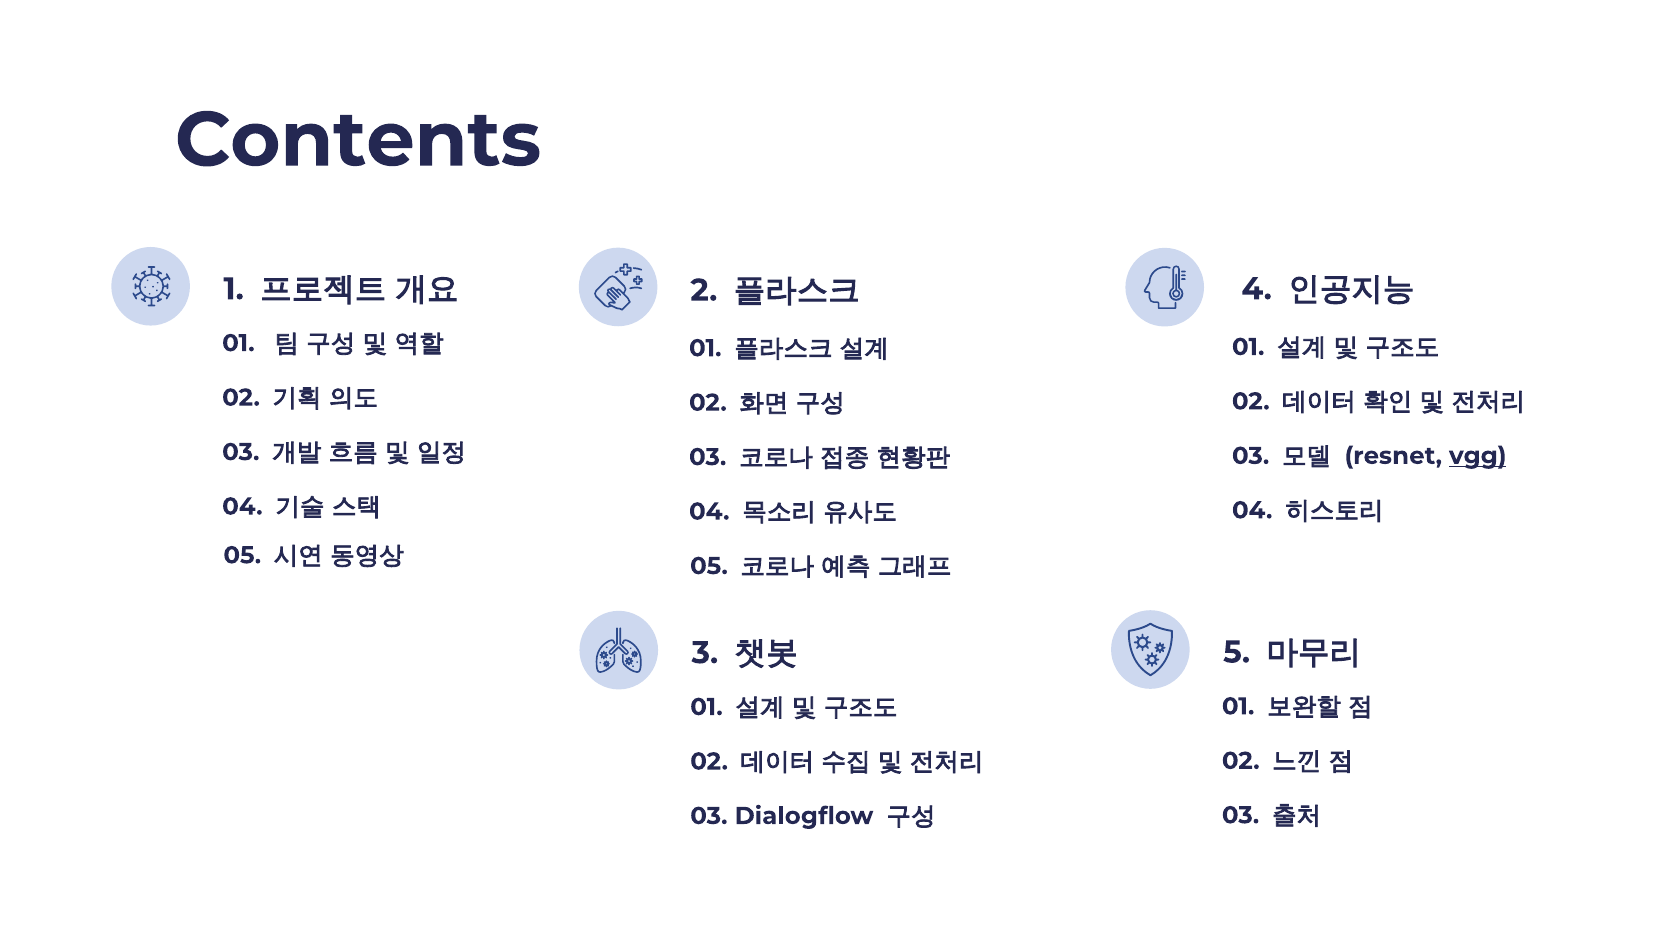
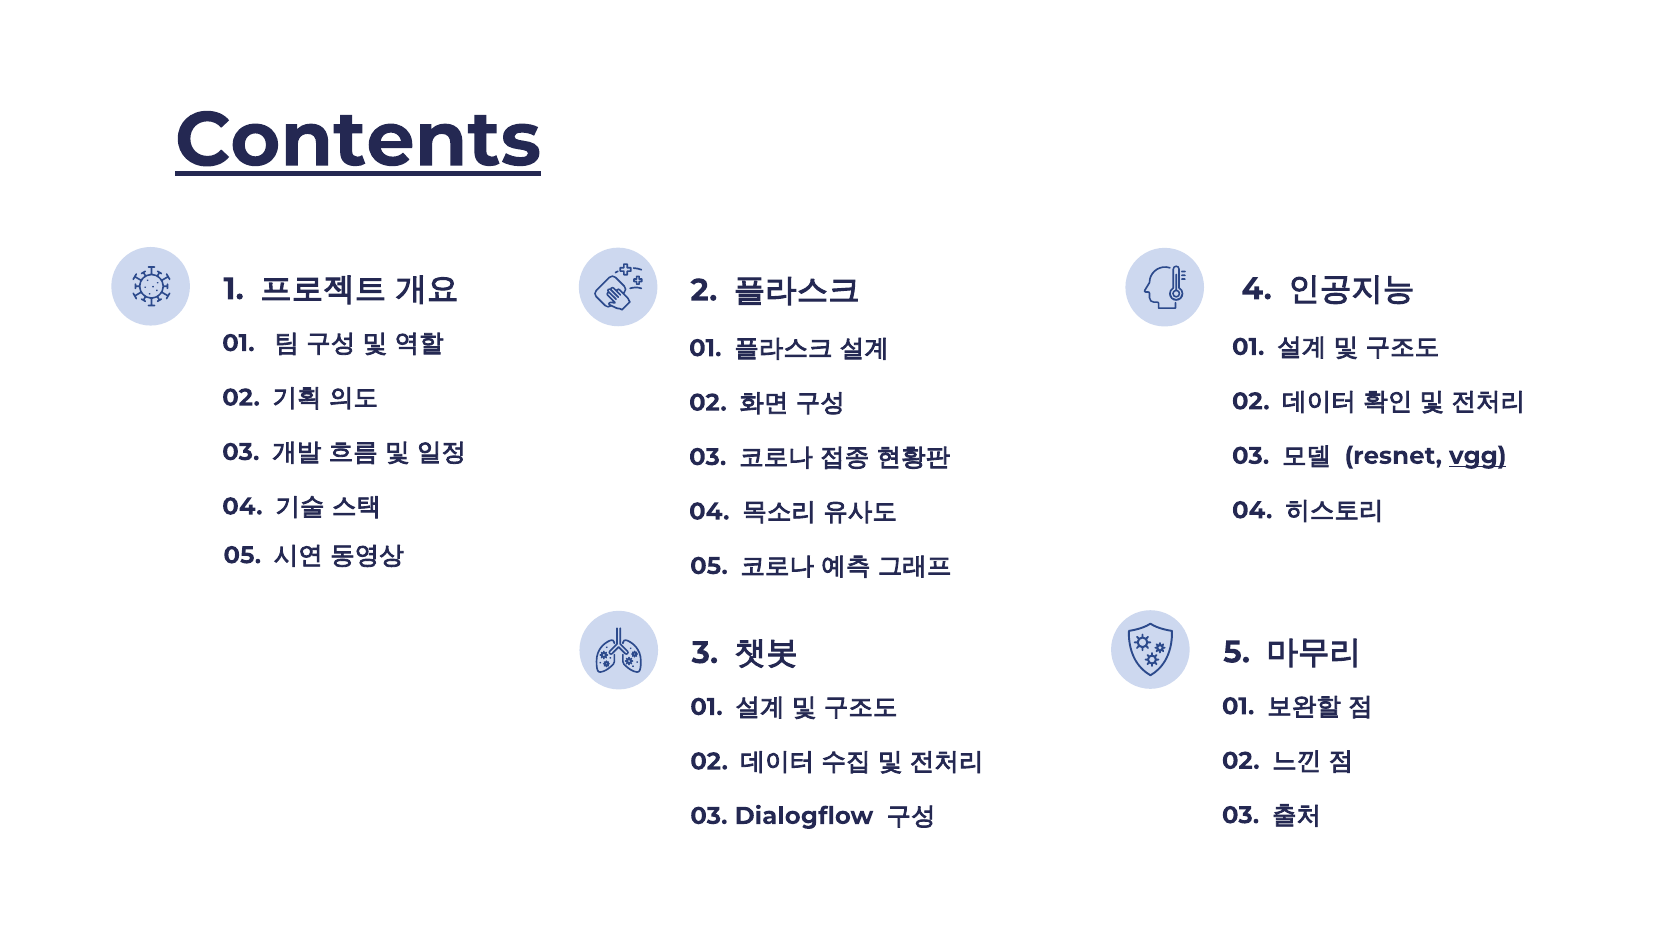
Contents underline: none -> present (358, 140)
